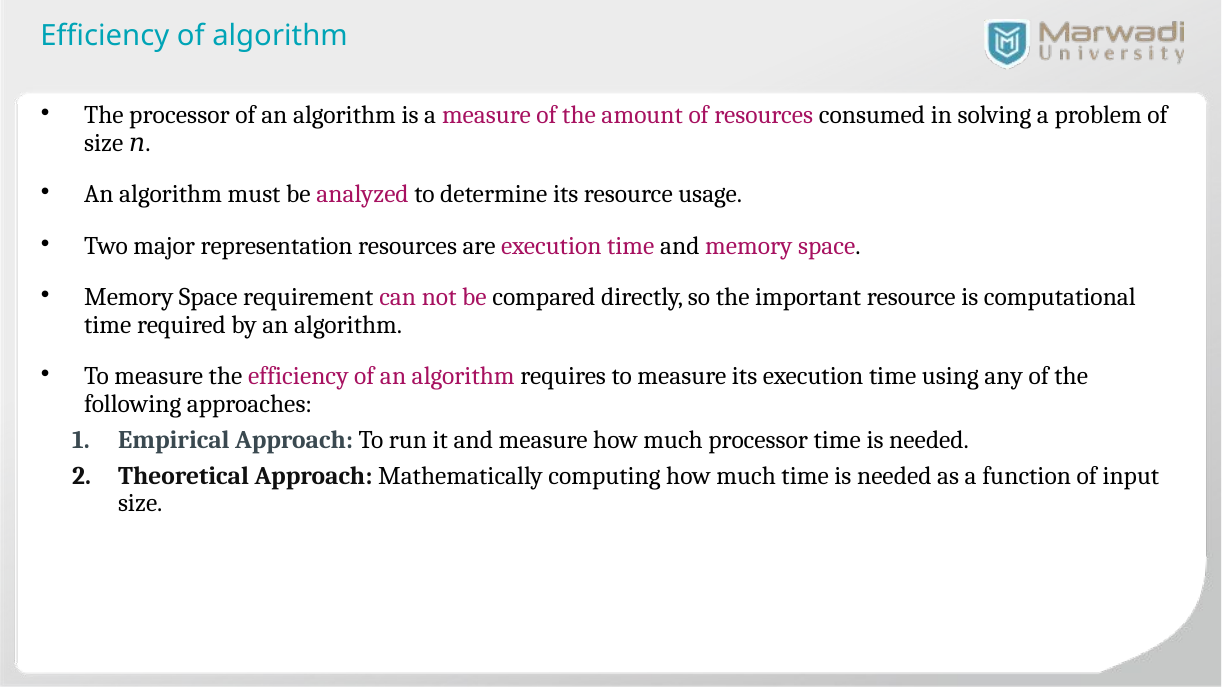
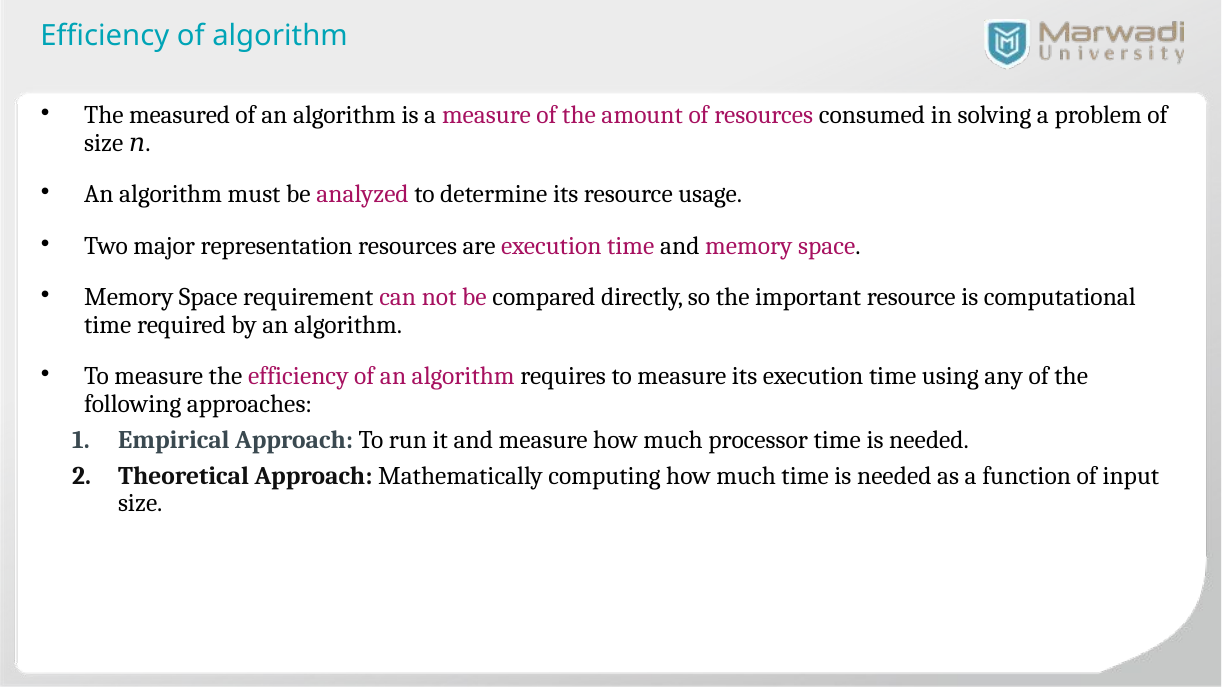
The processor: processor -> measured (180, 115)
